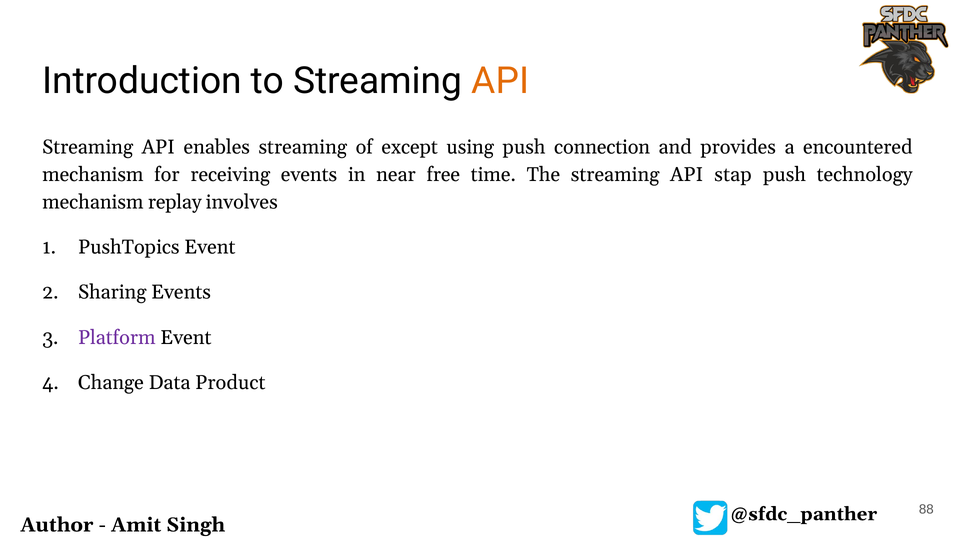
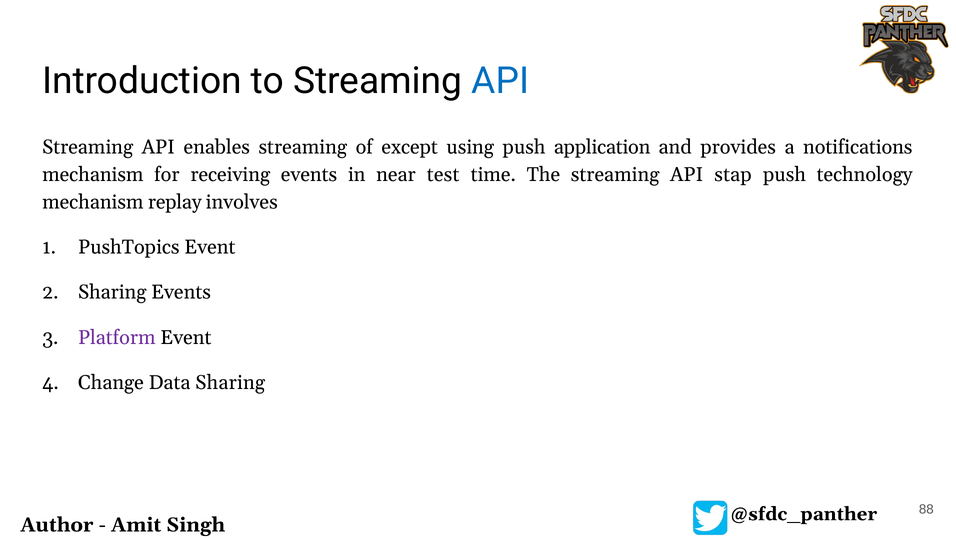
API colour: orange -> blue (500, 81)
connection: connection -> application (602, 147)
encountered: encountered -> notifications (858, 147)
free: free -> test (443, 174)
Data Product: Product -> Sharing (230, 382)
